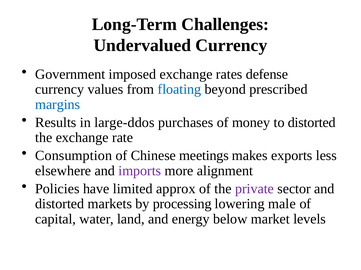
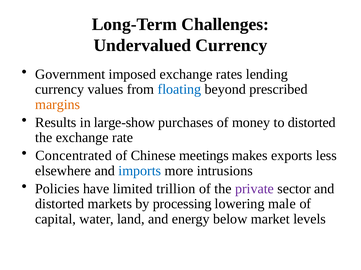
defense: defense -> lending (267, 74)
margins colour: blue -> orange (58, 105)
large-ddos: large-ddos -> large-show (125, 123)
Consumption: Consumption -> Concentrated (74, 156)
imports colour: purple -> blue (140, 171)
alignment: alignment -> intrusions (225, 171)
approx: approx -> trillion (176, 189)
